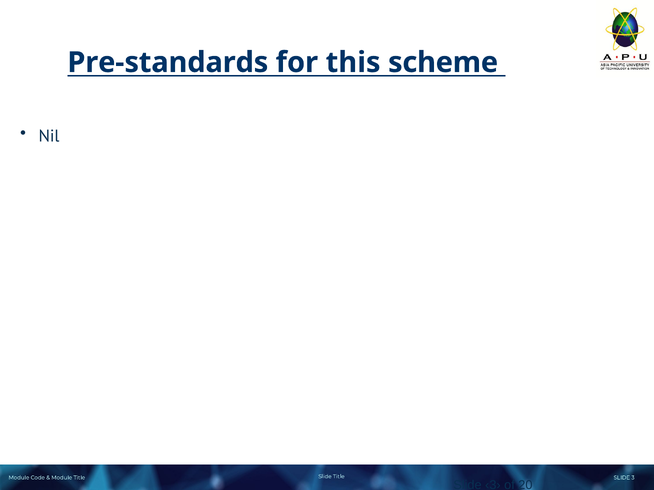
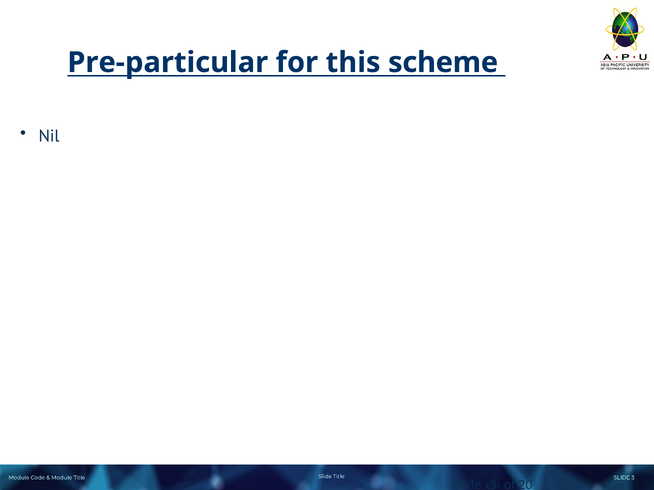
Pre-standards: Pre-standards -> Pre-particular (168, 63)
